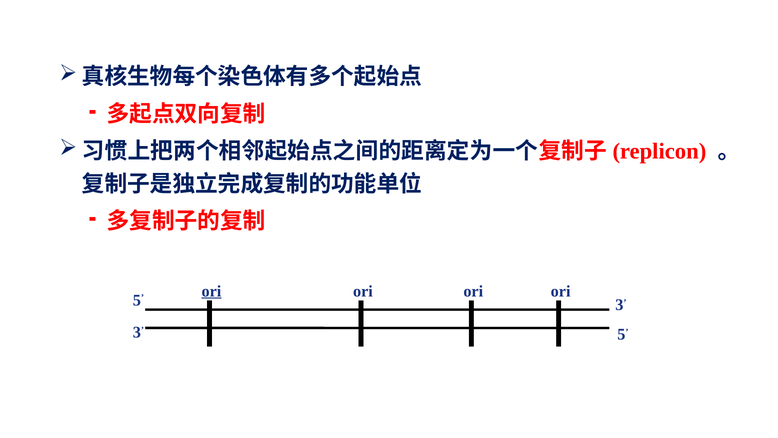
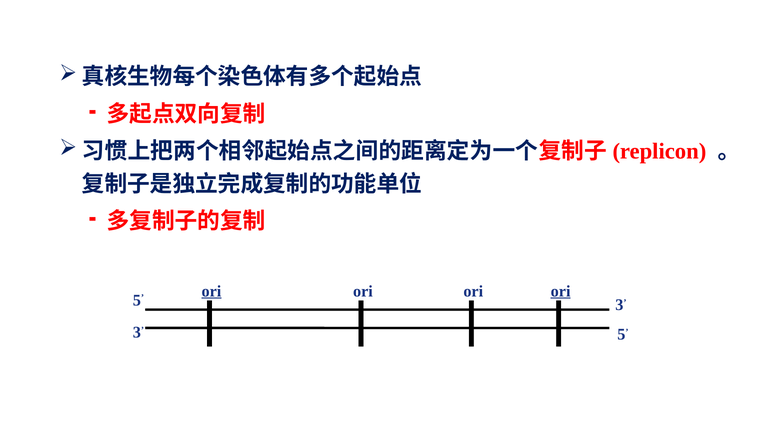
ori underline: none -> present (561, 291)
